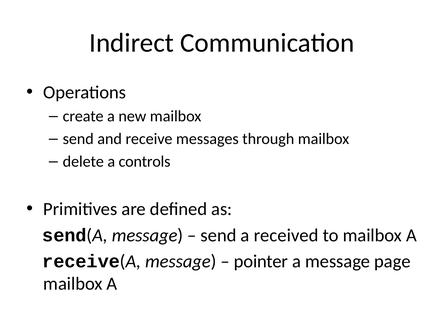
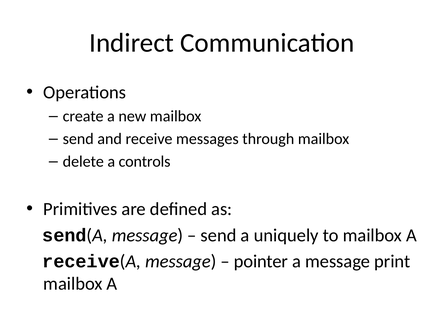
received: received -> uniquely (286, 235)
page: page -> print (392, 262)
